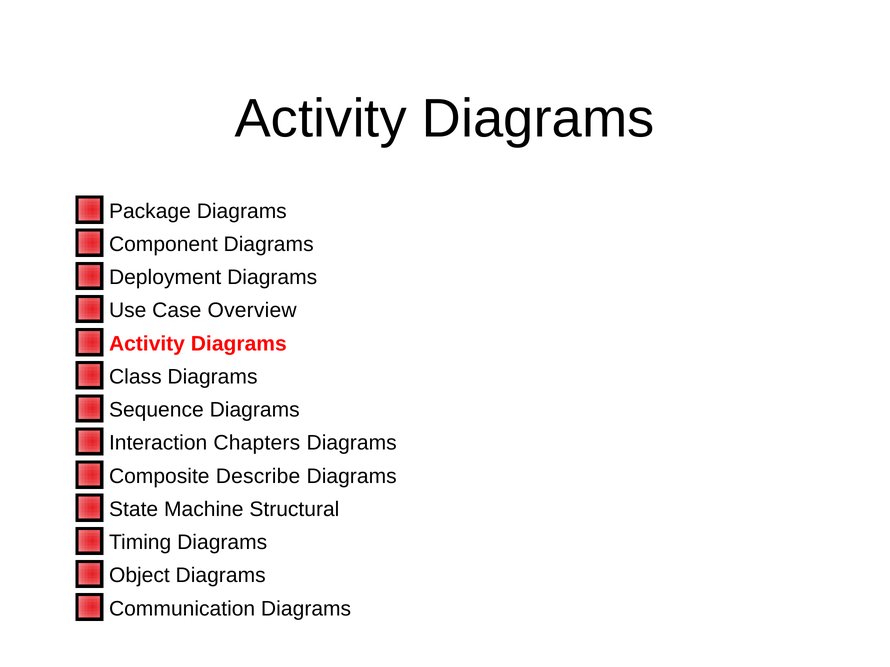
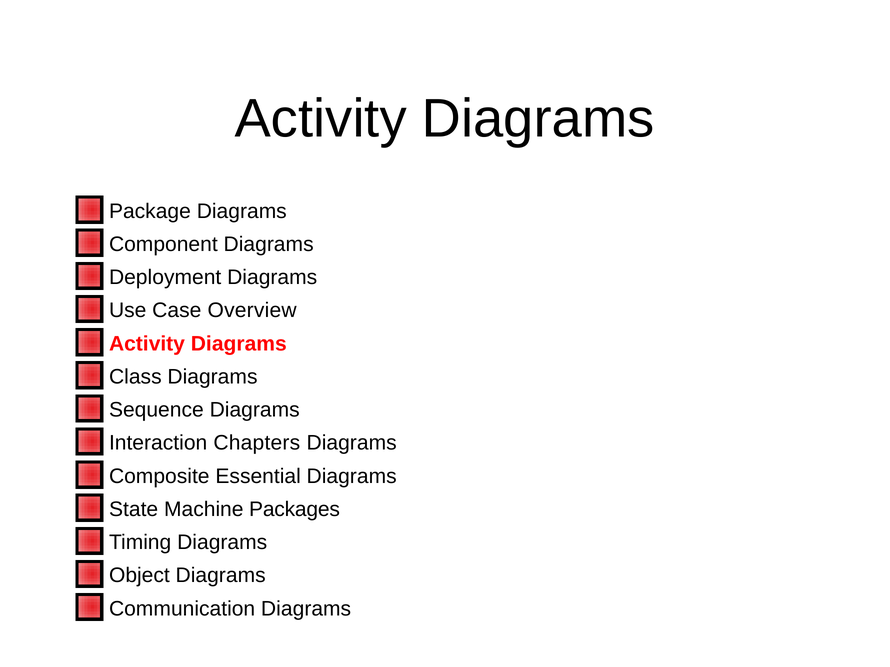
Describe: Describe -> Essential (258, 477)
Structural: Structural -> Packages (295, 510)
